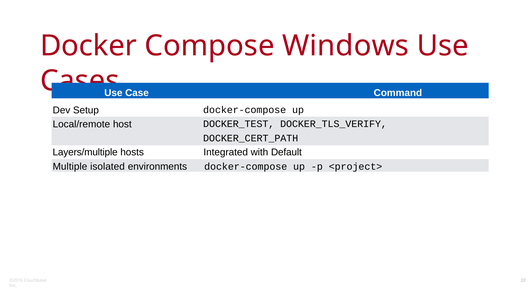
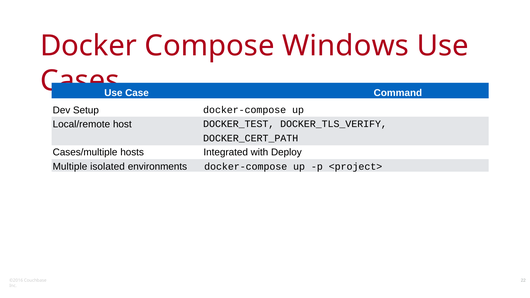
Layers/multiple: Layers/multiple -> Cases/multiple (85, 152)
Default: Default -> Deploy (286, 152)
